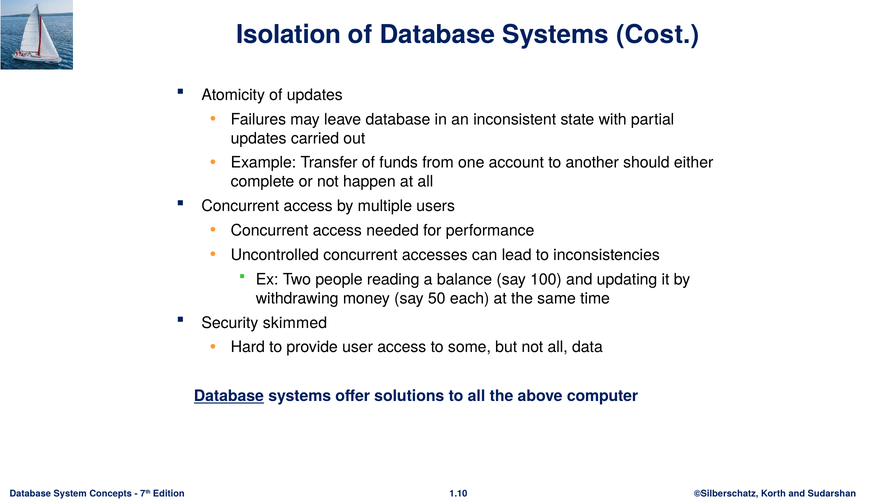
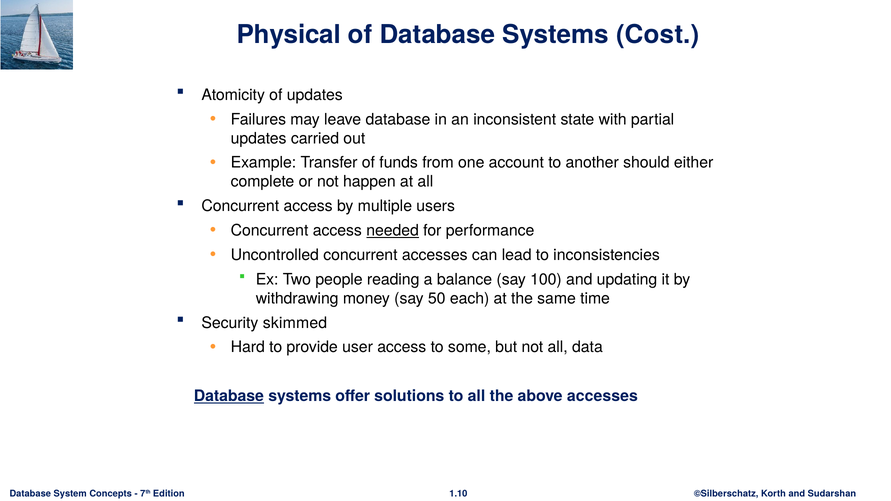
Isolation: Isolation -> Physical (289, 35)
needed underline: none -> present (393, 231)
above computer: computer -> accesses (602, 396)
